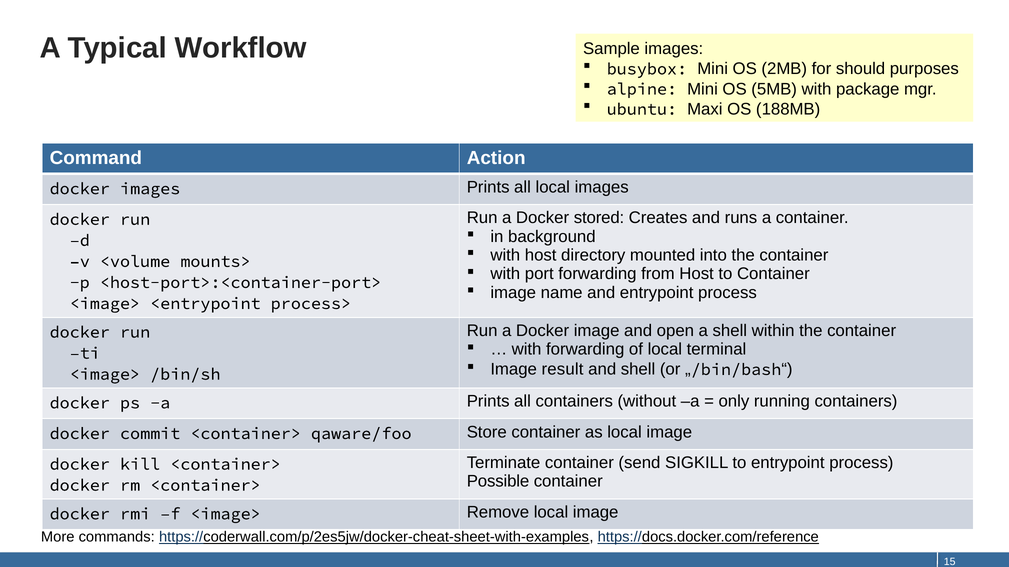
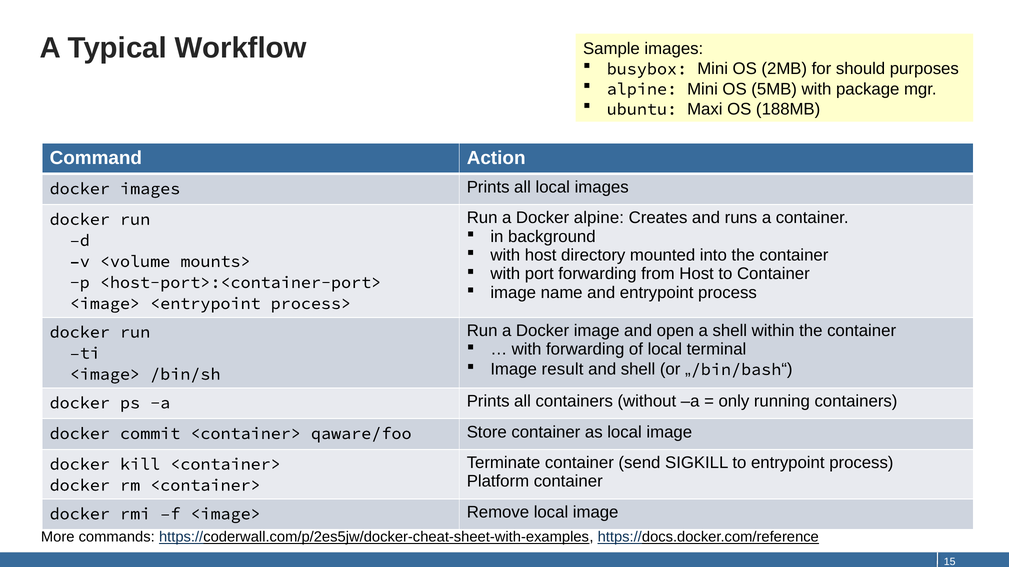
Docker stored: stored -> alpine (599, 218)
Possible: Possible -> Platform (498, 482)
